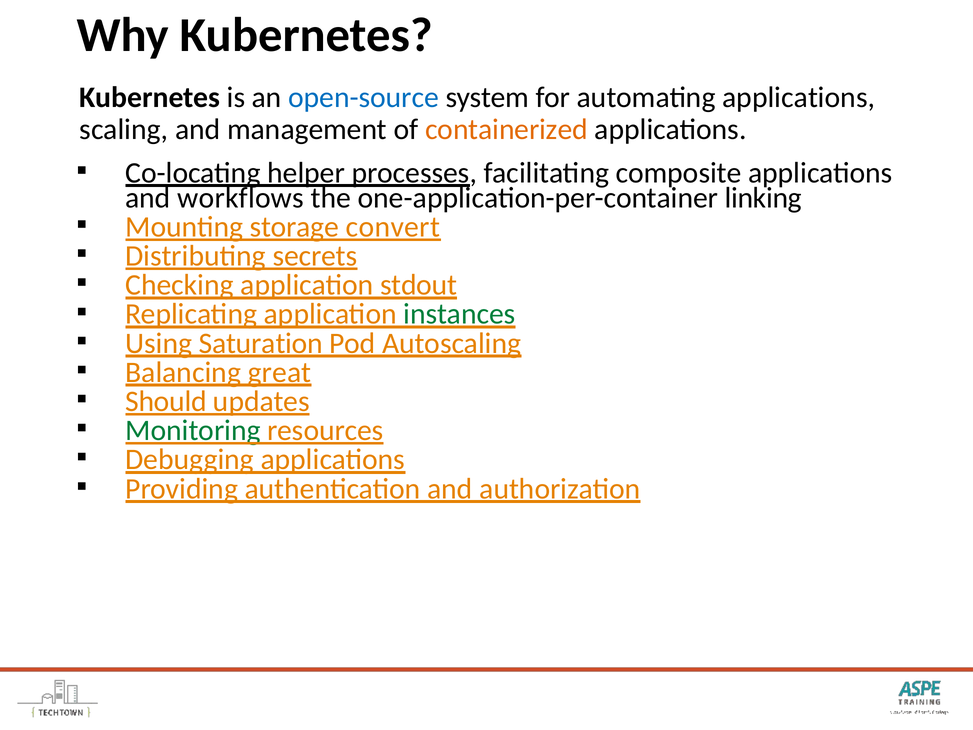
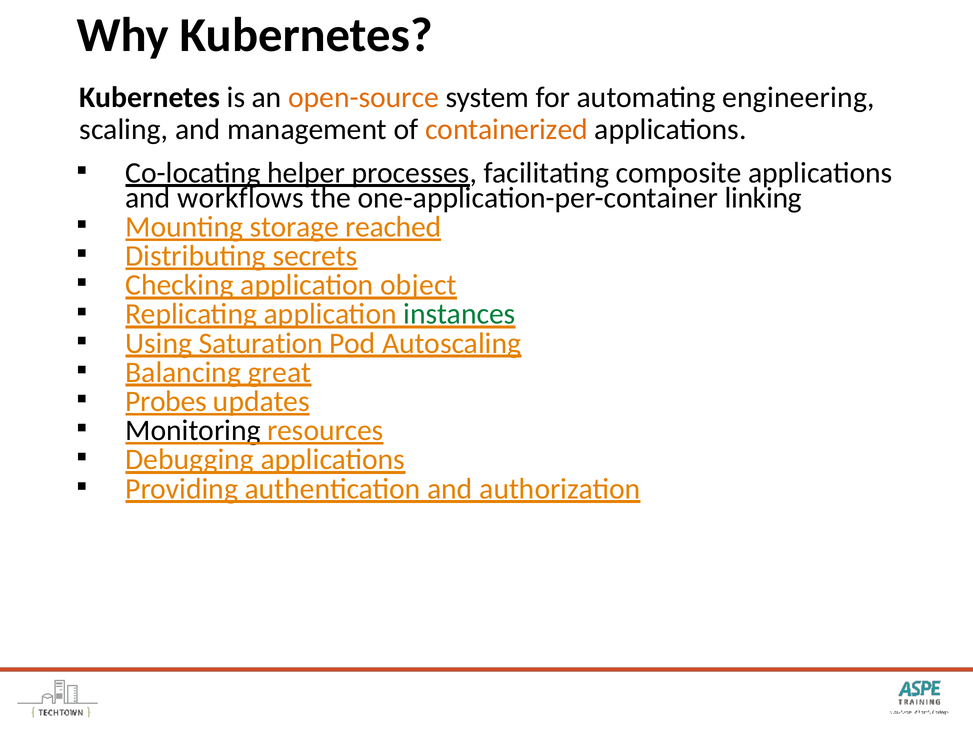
open-source colour: blue -> orange (364, 97)
automating applications: applications -> engineering (799, 97)
convert: convert -> reached (393, 227)
stdout: stdout -> object (418, 285)
Should: Should -> Probes (166, 401)
Monitoring colour: green -> black (193, 430)
